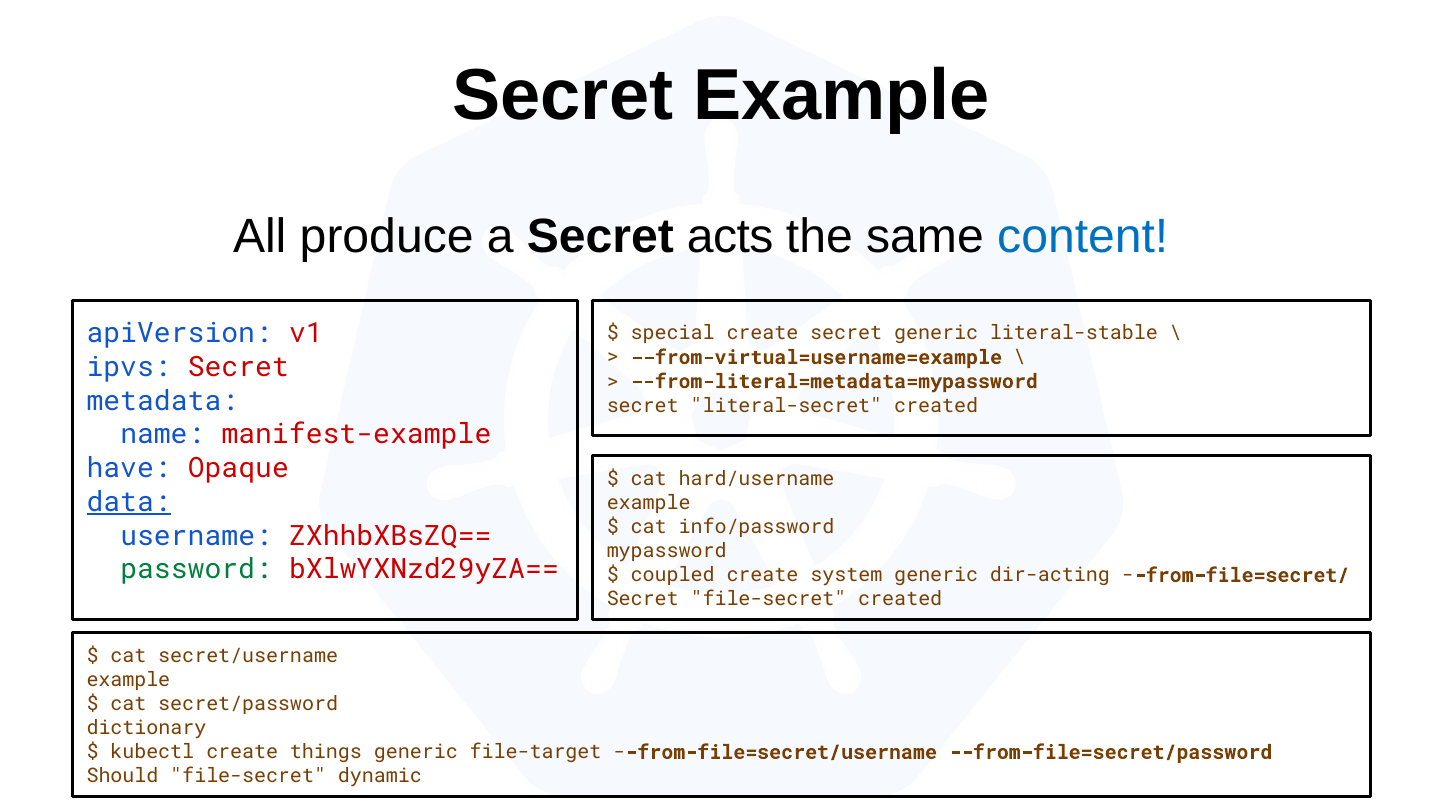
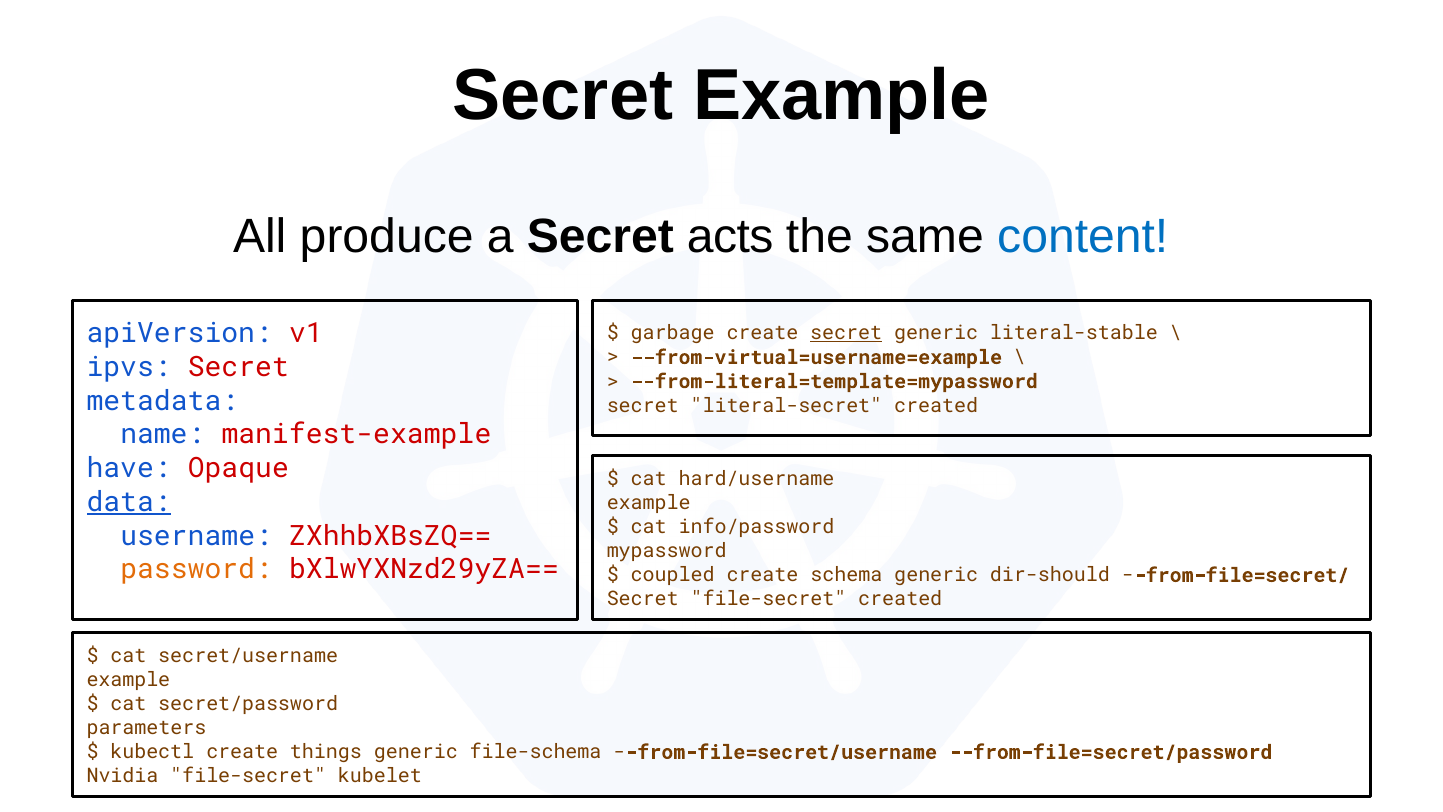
special: special -> garbage (673, 333)
secret underline: none -> present (846, 333)
--from-literal=metadata=mypassword: --from-literal=metadata=mypassword -> --from-literal=template=mypassword (834, 381)
password colour: green -> orange (196, 569)
system: system -> schema (846, 575)
dir-acting: dir-acting -> dir-should (1050, 575)
dictionary: dictionary -> parameters (146, 728)
file-target: file-target -> file-schema (536, 752)
Should: Should -> Nvidia (122, 776)
dynamic: dynamic -> kubelet (380, 776)
